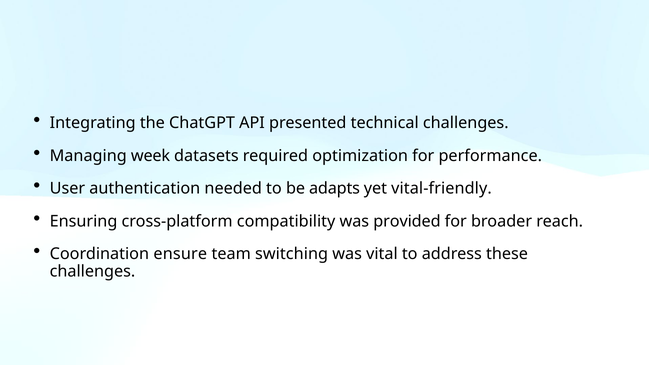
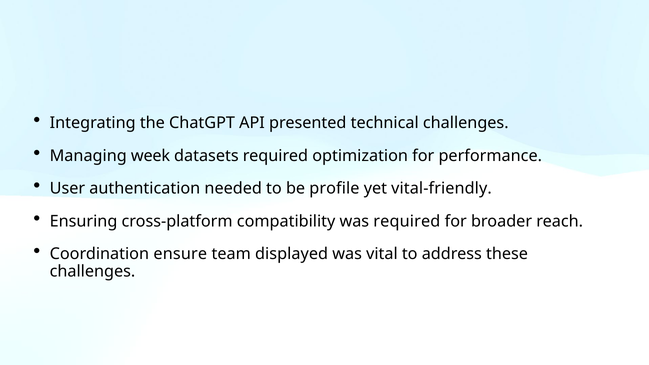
adapts: adapts -> profile (334, 189)
was provided: provided -> required (407, 221)
switching: switching -> displayed (292, 254)
